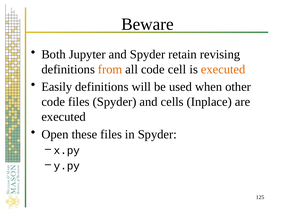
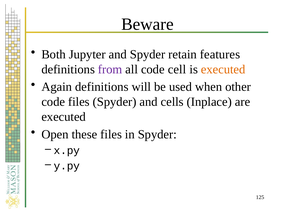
revising: revising -> features (220, 54)
from colour: orange -> purple (110, 69)
Easily: Easily -> Again (57, 87)
